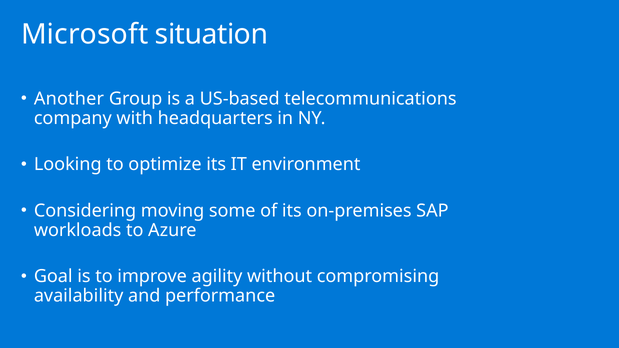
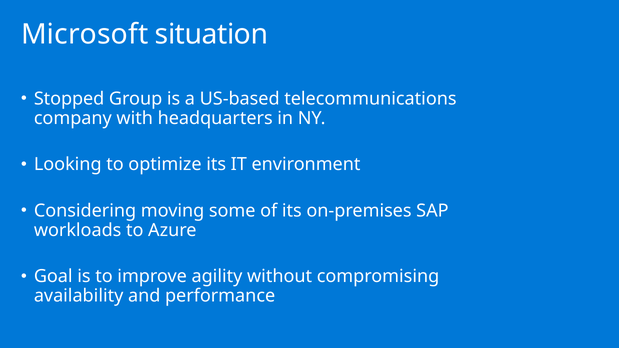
Another: Another -> Stopped (69, 99)
